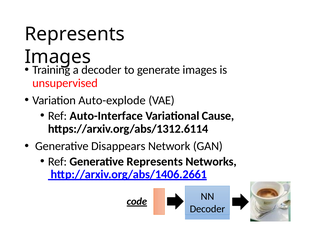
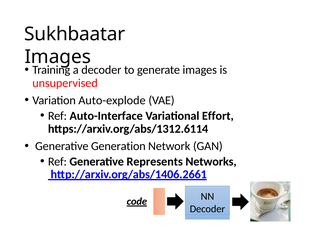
Represents: Represents -> Sukhbaatar (75, 34)
Cause: Cause -> Effort (218, 116)
Disappears: Disappears -> Generation (118, 146)
